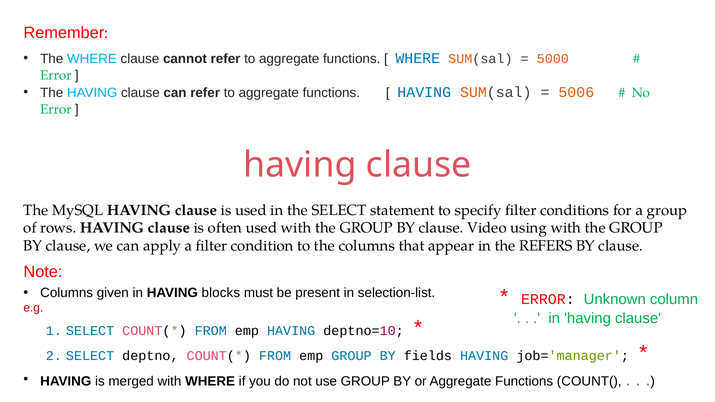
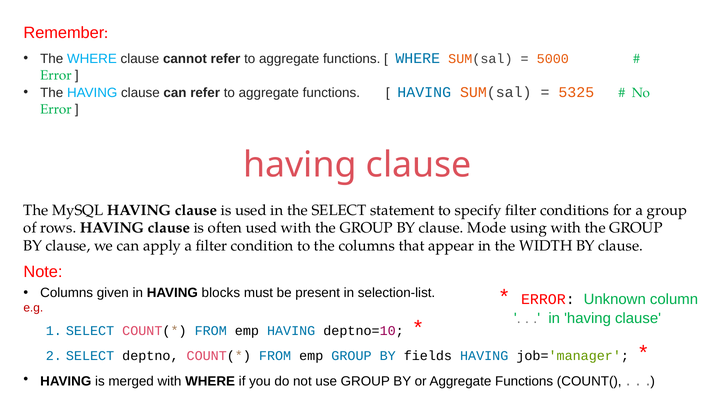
5006: 5006 -> 5325 (576, 93)
Video: Video -> Mode (487, 228)
REFERS: REFERS -> WIDTH (546, 246)
